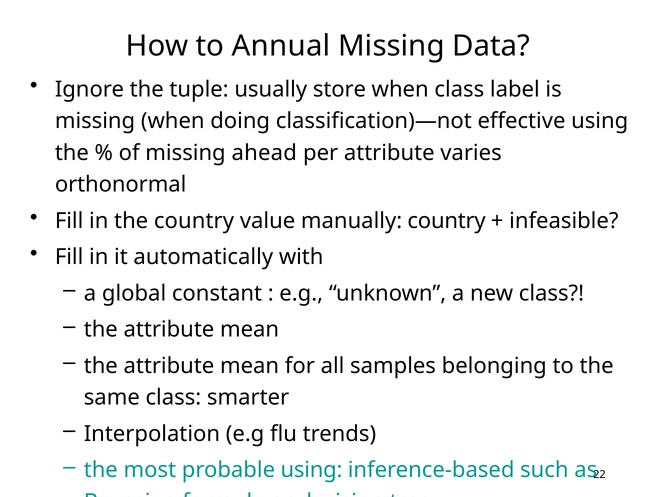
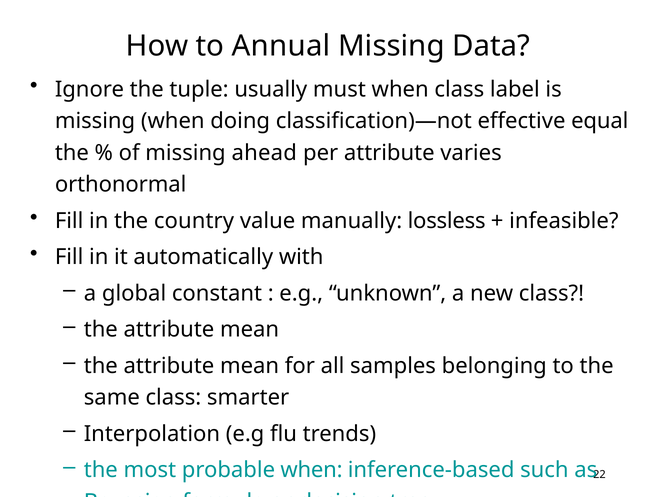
store: store -> must (339, 89)
effective using: using -> equal (600, 121)
manually country: country -> lossless (447, 221)
probable using: using -> when (311, 469)
